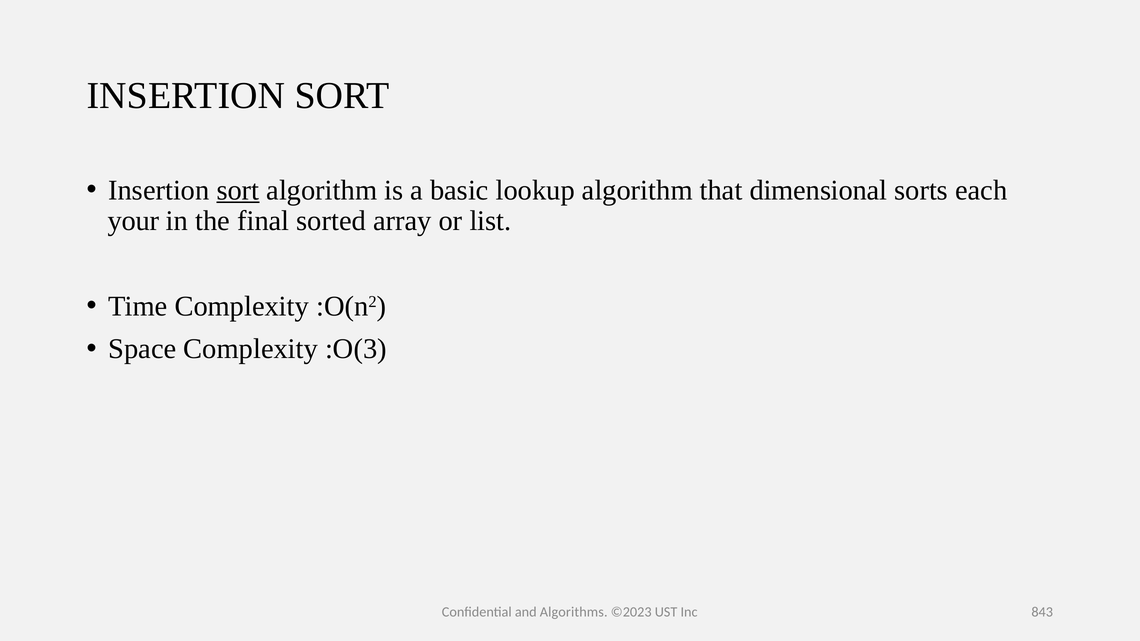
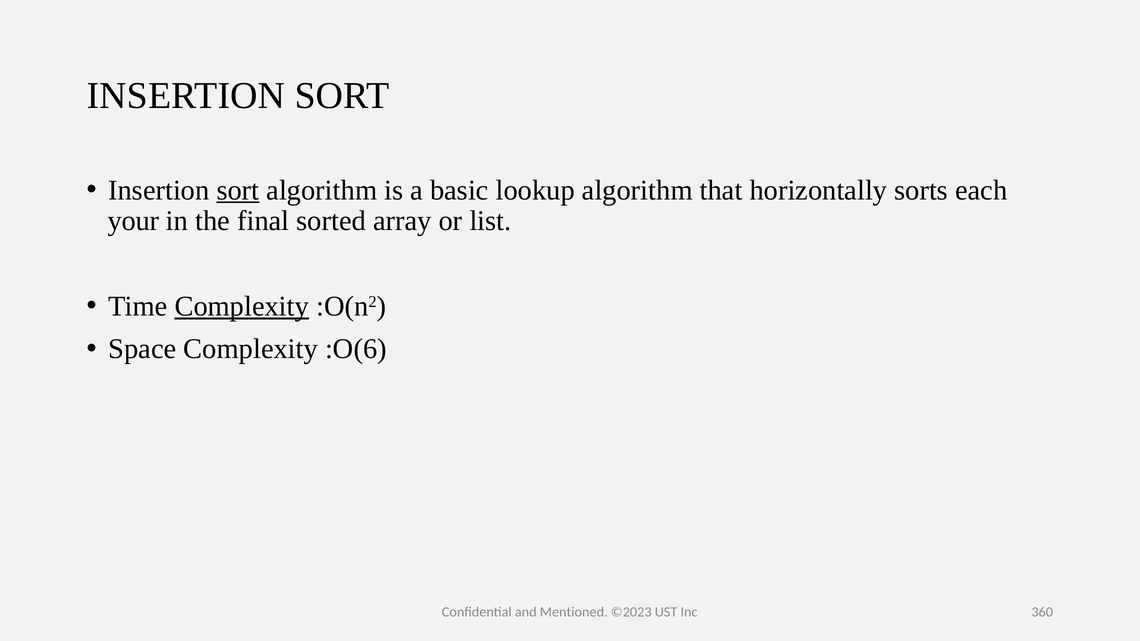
dimensional: dimensional -> horizontally (818, 190)
Complexity underline: none -> present (242, 306)
:O(3: :O(3 -> :O(6 (356, 349)
Algorithms: Algorithms -> Mentioned (574, 612)
843: 843 -> 360 (1042, 612)
